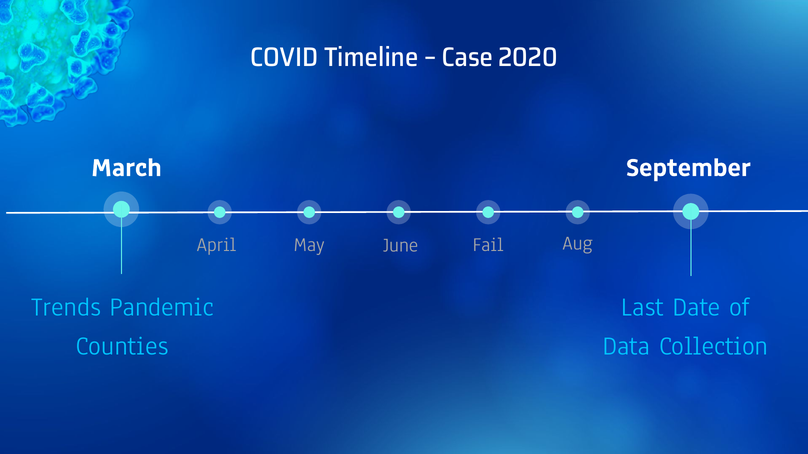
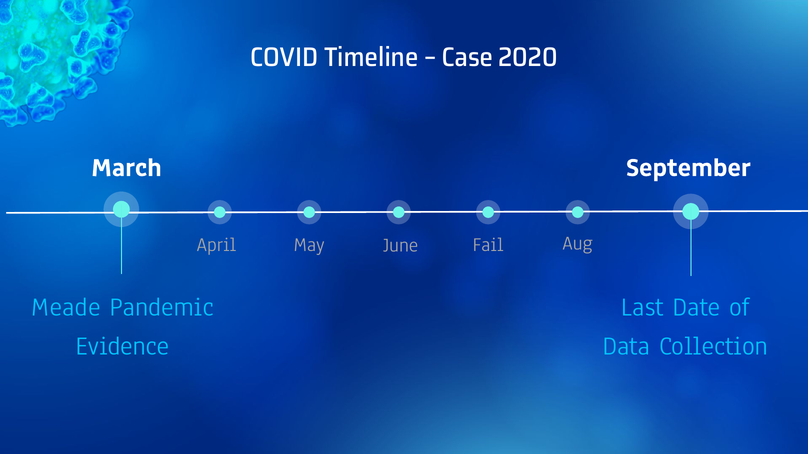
Trends: Trends -> Meade (66, 307)
Counties: Counties -> Evidence (122, 346)
